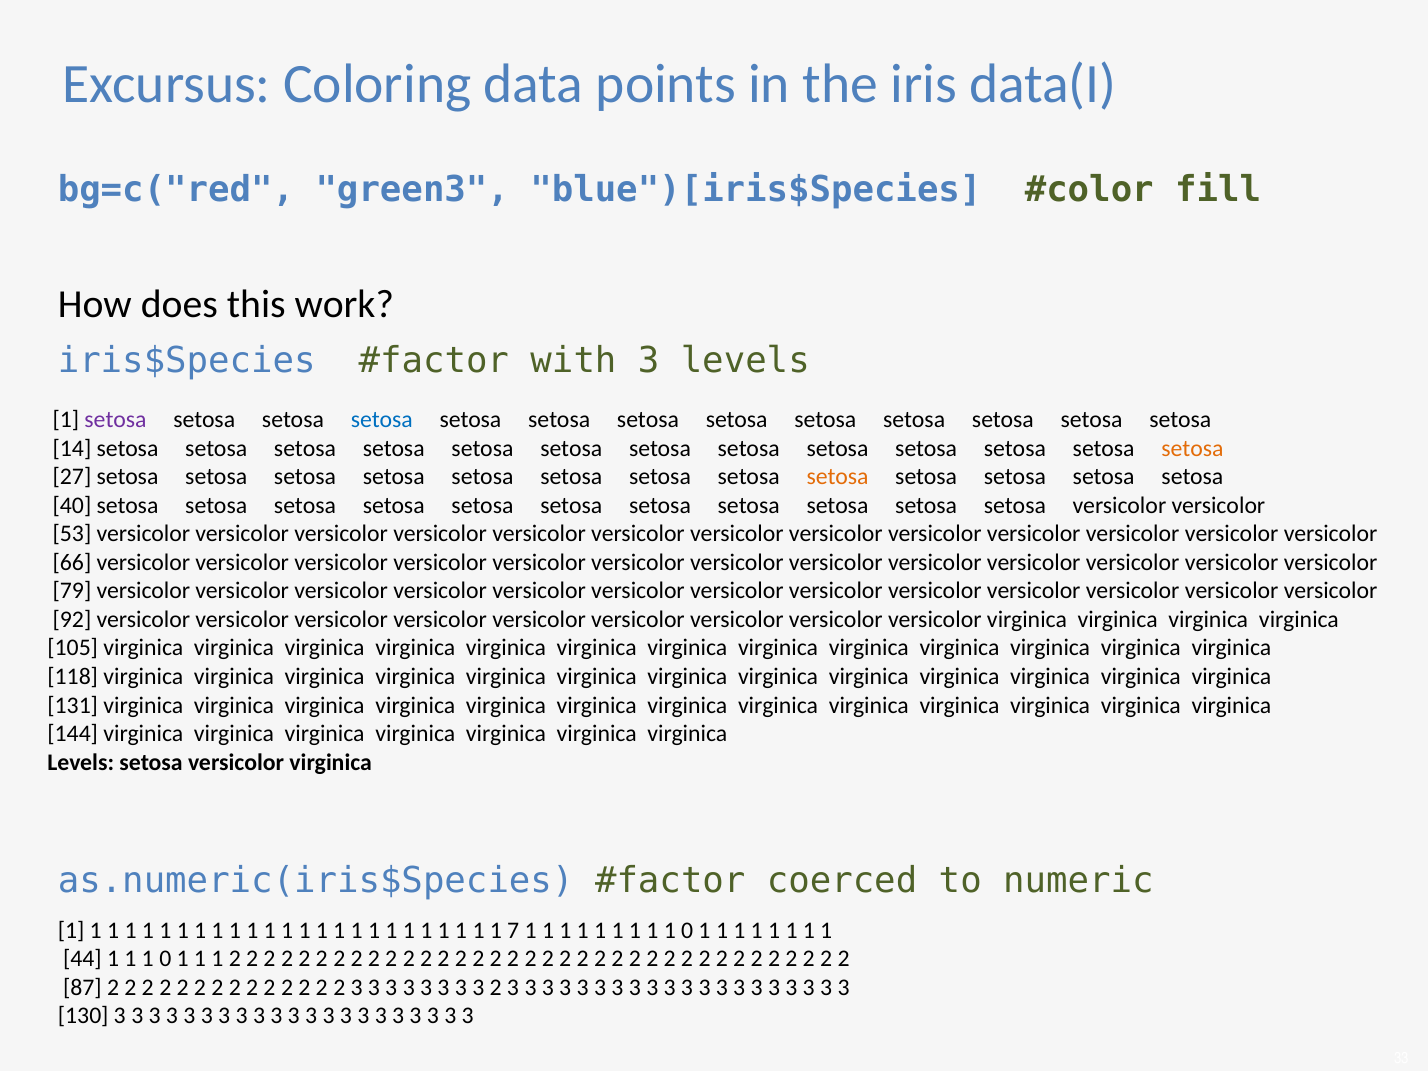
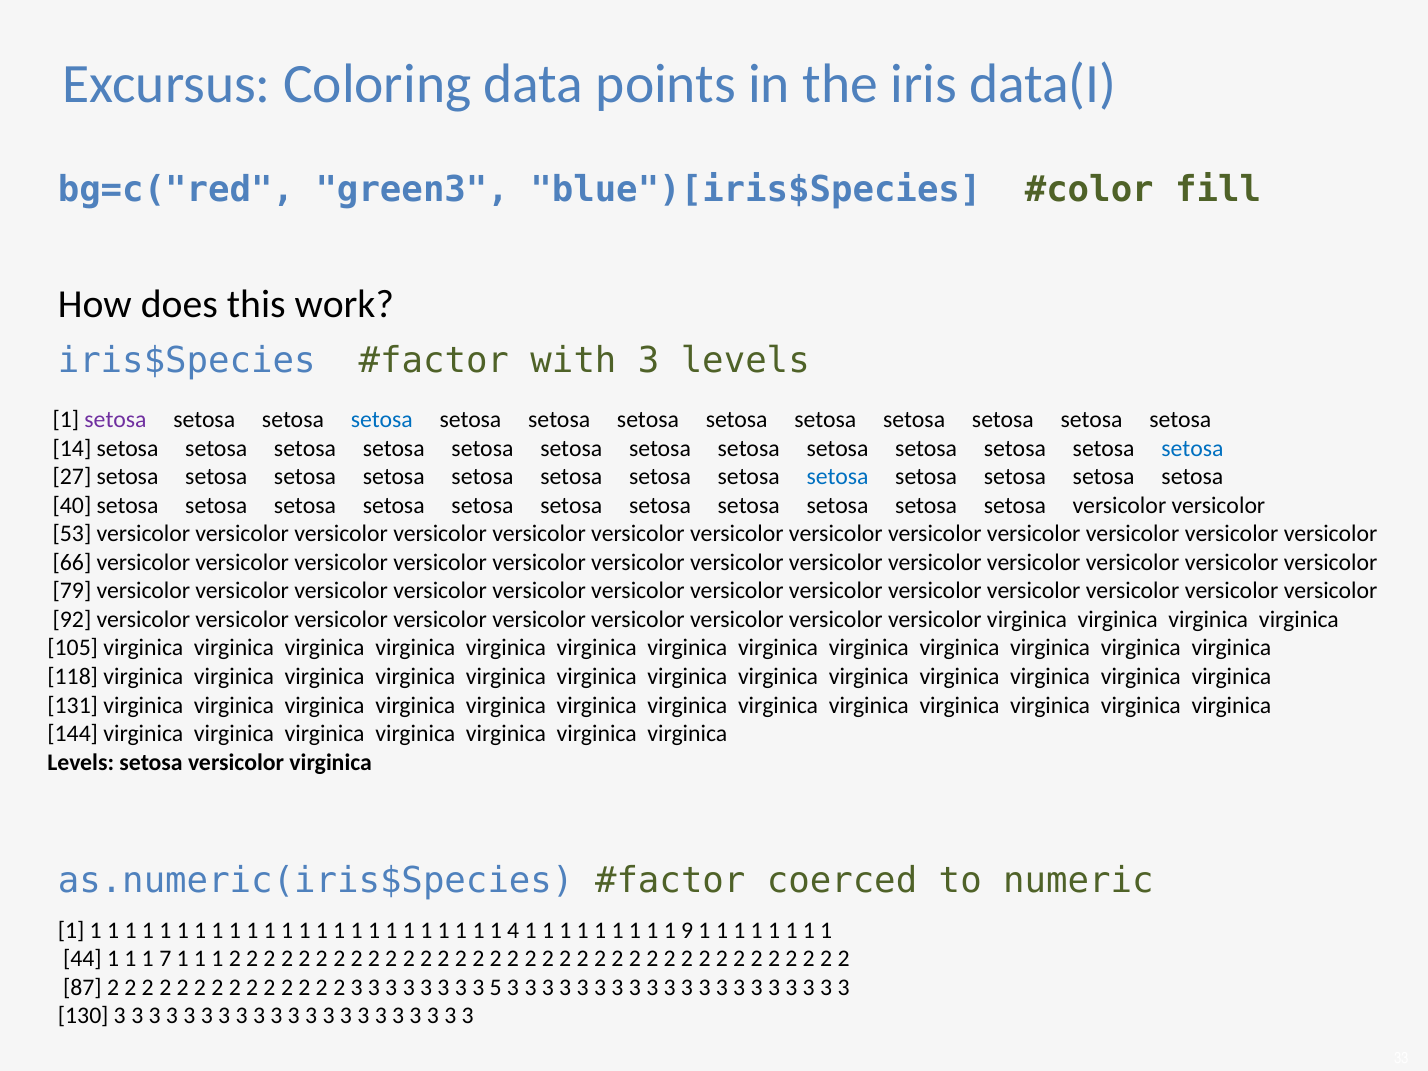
setosa colour: orange -> blue (1192, 448)
setosa colour: orange -> blue (838, 477)
7: 7 -> 4 (513, 930)
0: 0 -> 9 (687, 930)
0: 0 -> 7 (165, 959)
3 2: 2 -> 5 (496, 988)
